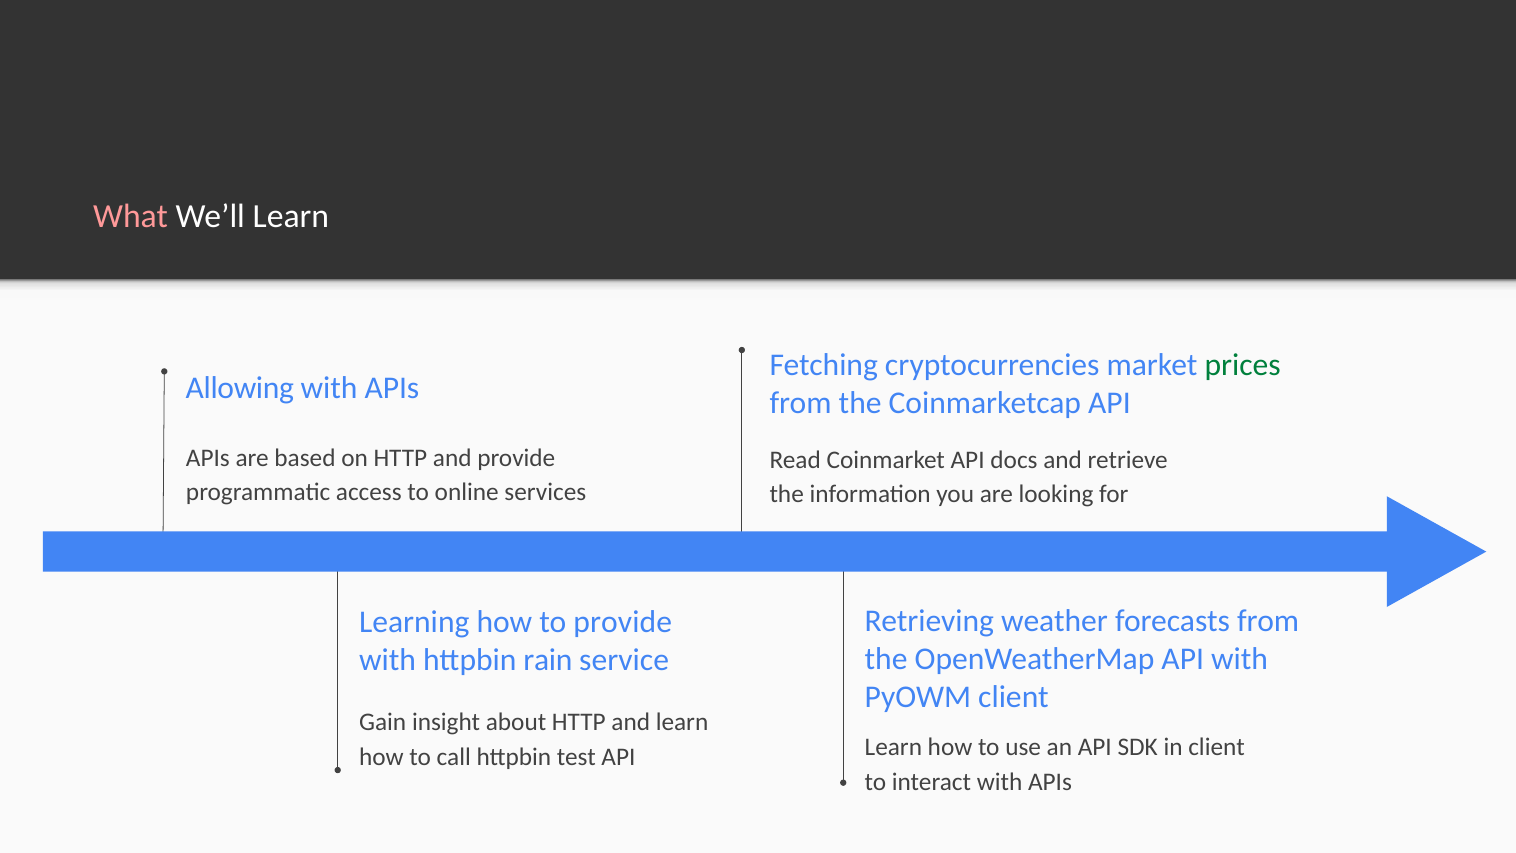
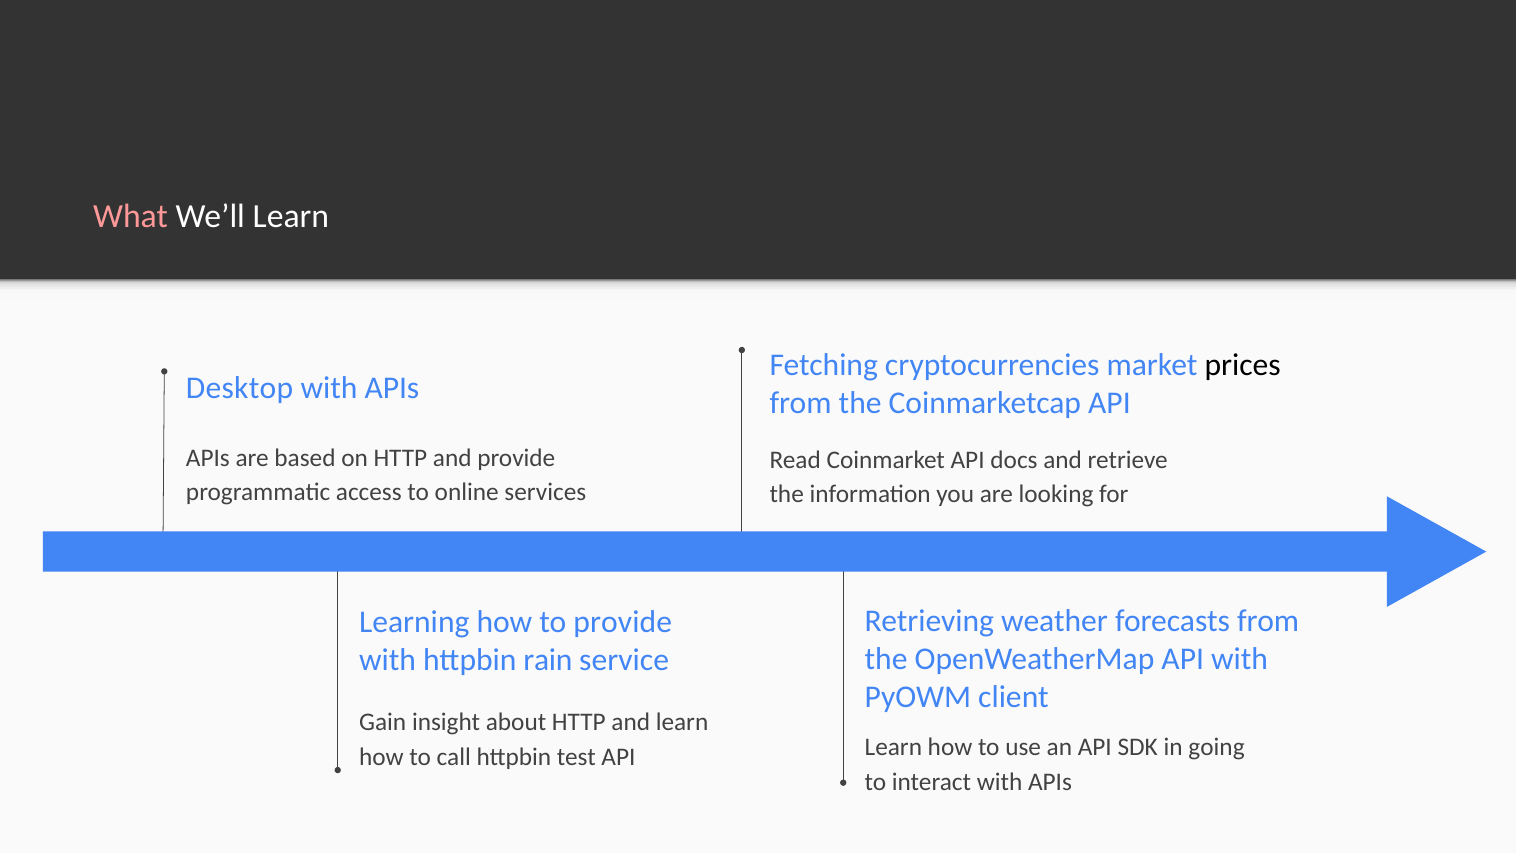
prices colour: green -> black (1243, 365)
Allowing: Allowing -> Desktop (240, 388)
in client: client -> going (1217, 747)
